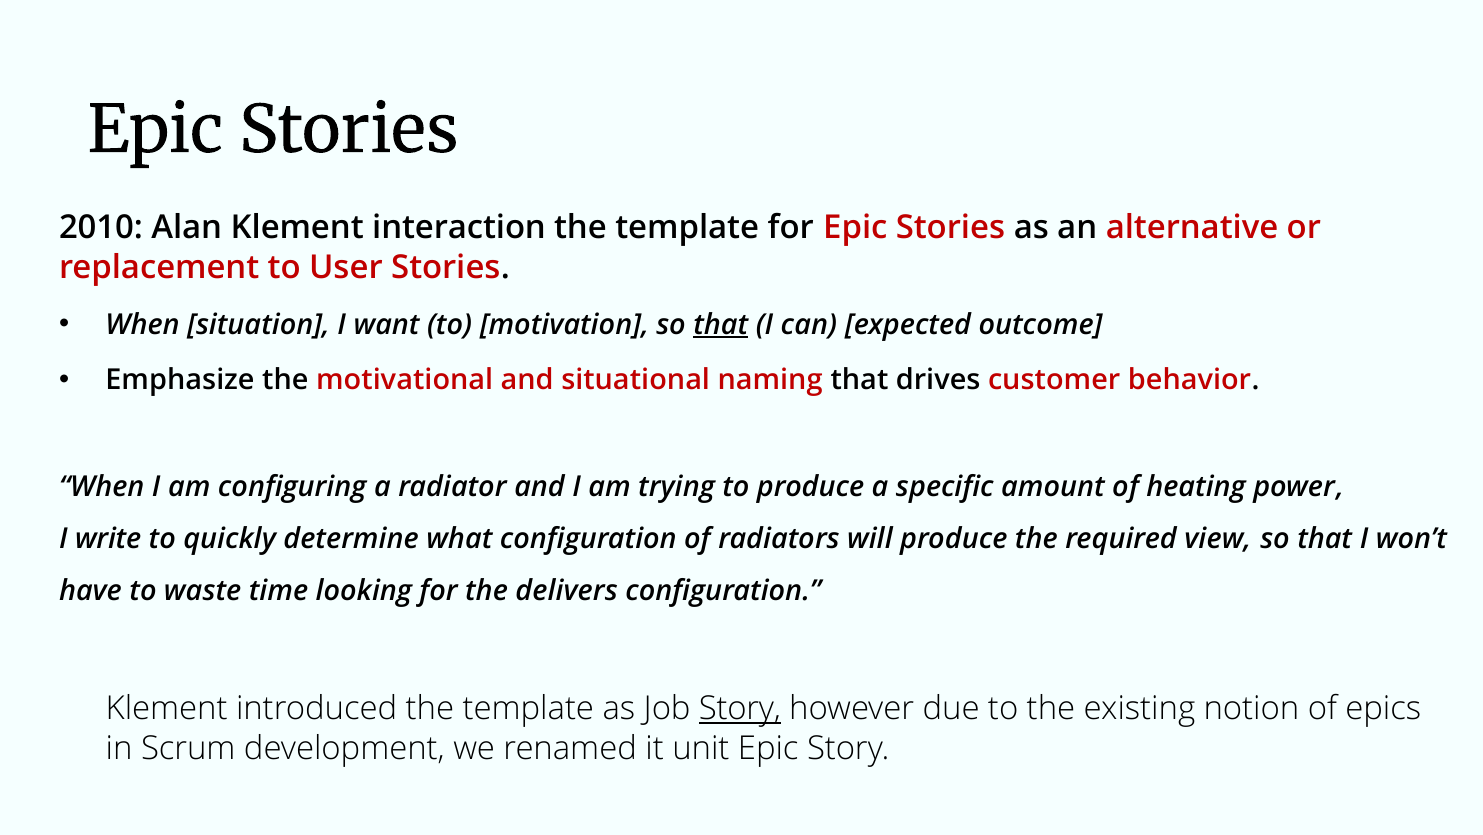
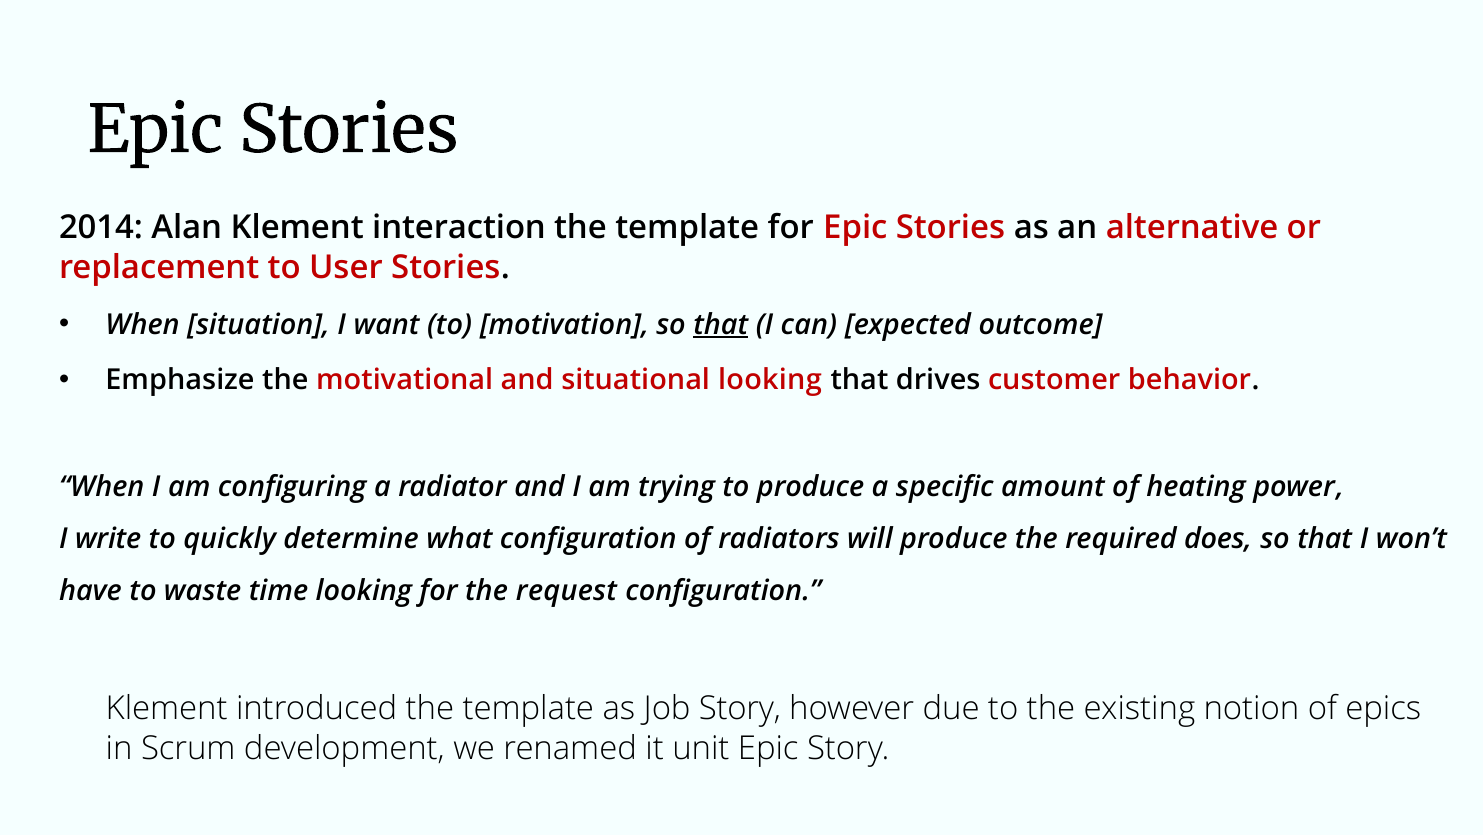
2010: 2010 -> 2014 (101, 228)
situational naming: naming -> looking (770, 380)
view: view -> does (1218, 539)
delivers: delivers -> request (567, 591)
Story underline: present -> none (740, 709)
